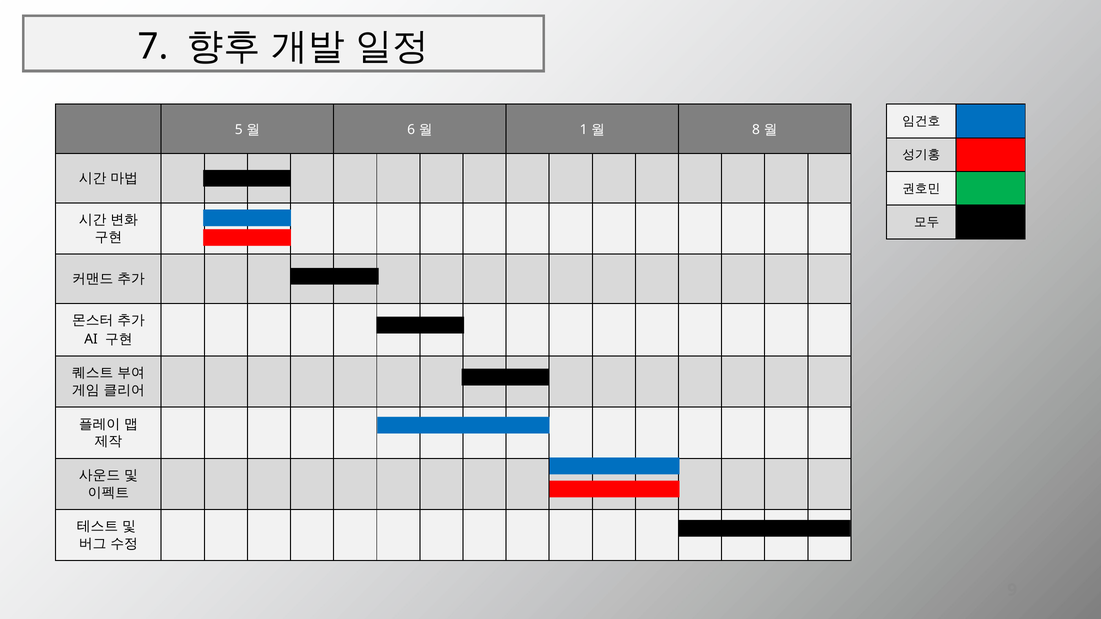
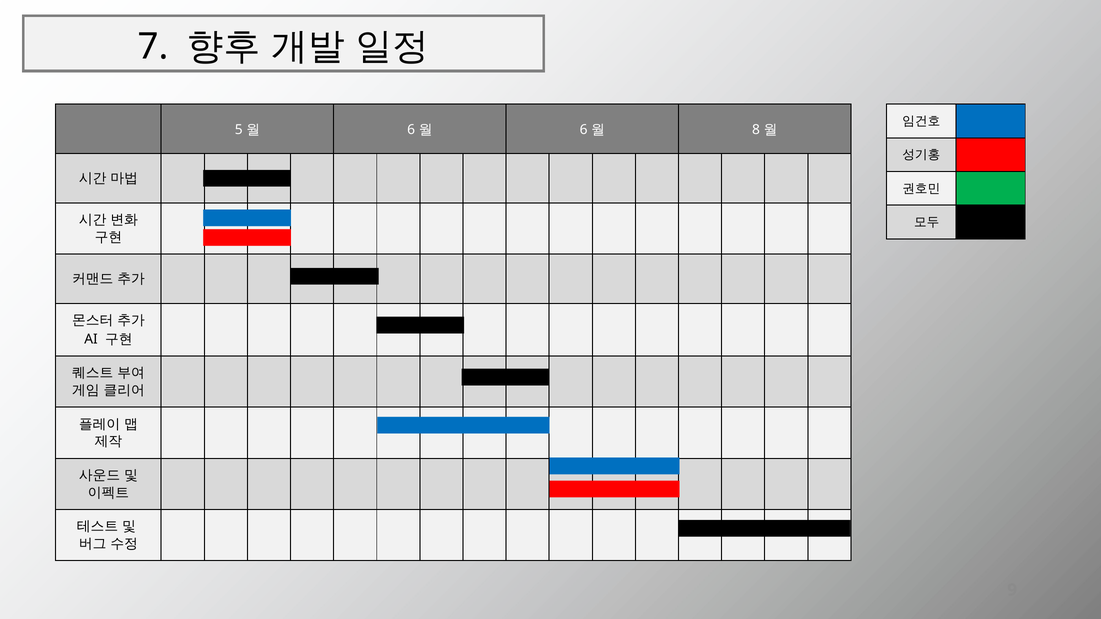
1: 1 -> 6 (584, 130)
